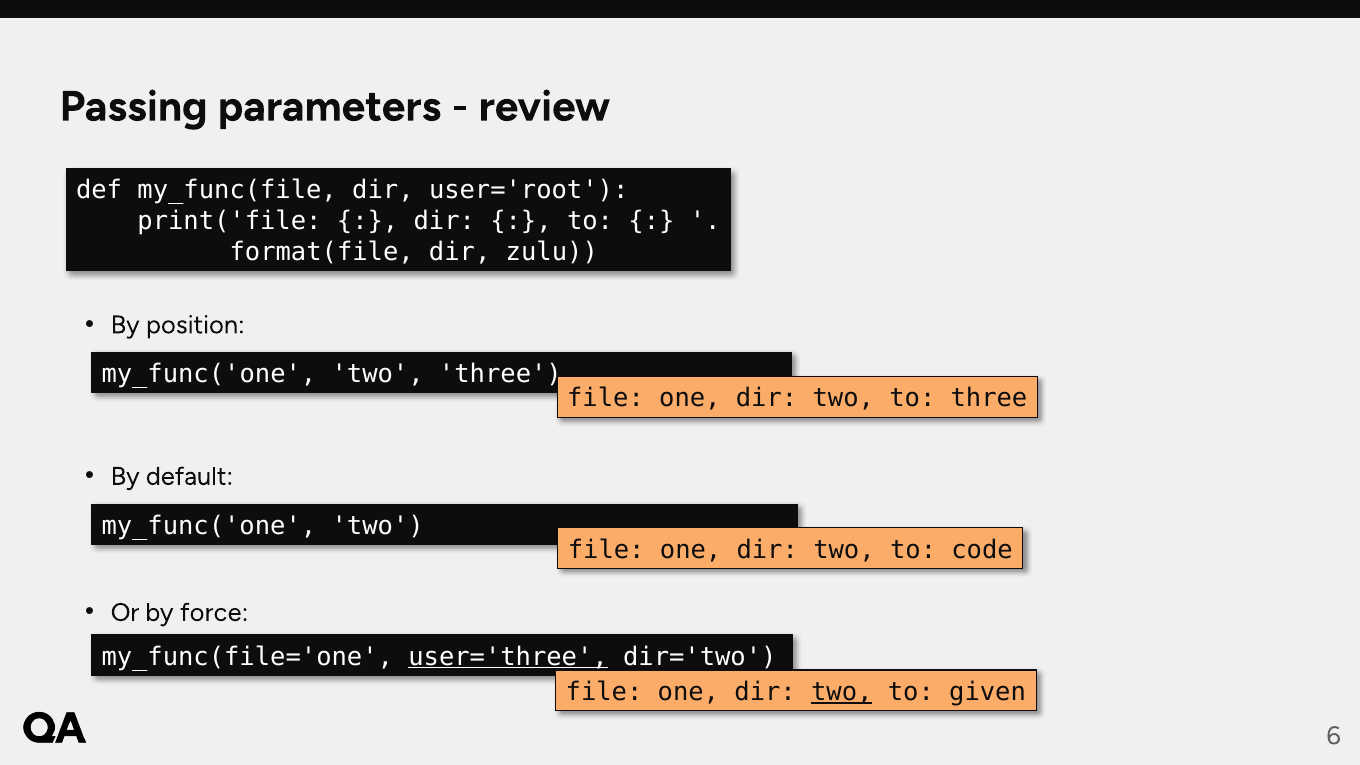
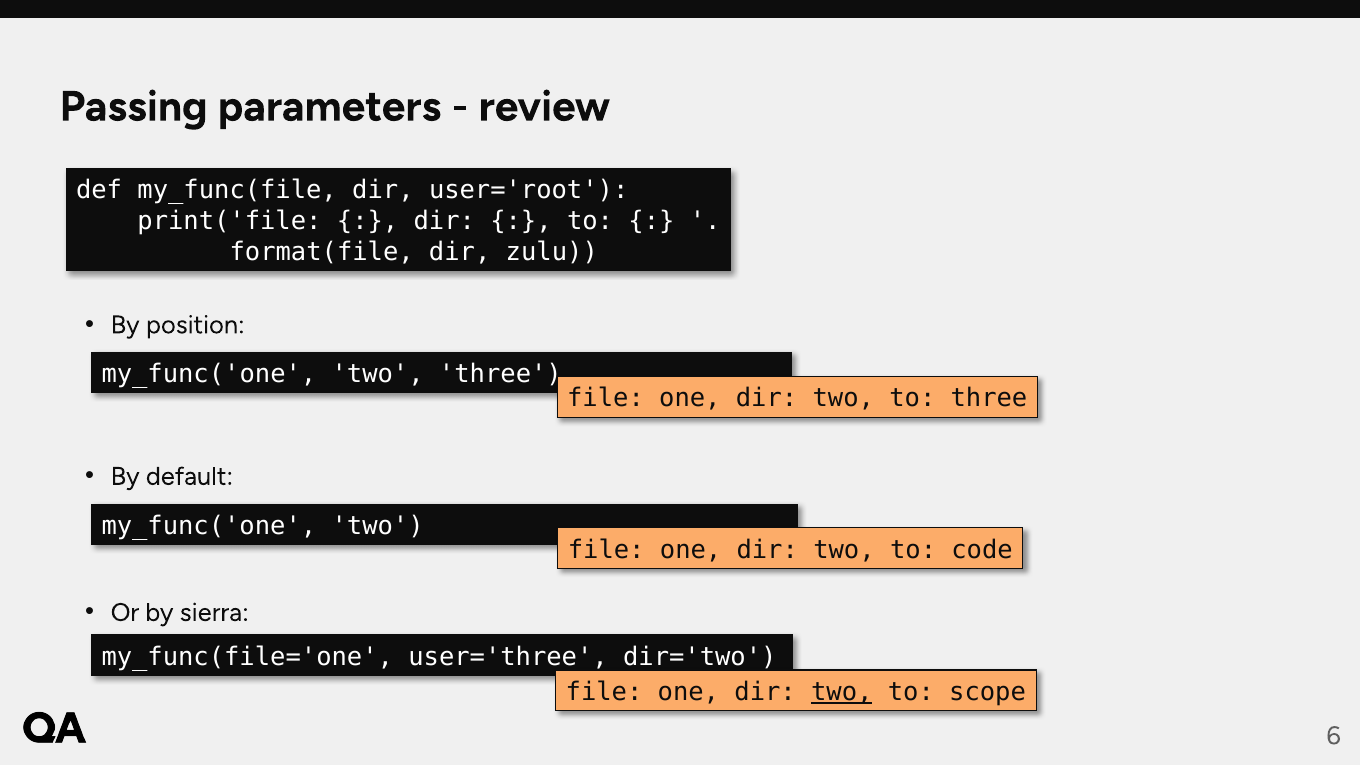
force: force -> sierra (214, 613)
user='three underline: present -> none (508, 657)
given: given -> scope (988, 692)
